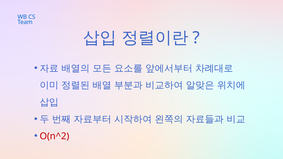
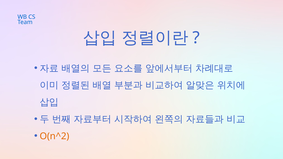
O(n^2 colour: red -> orange (55, 136)
